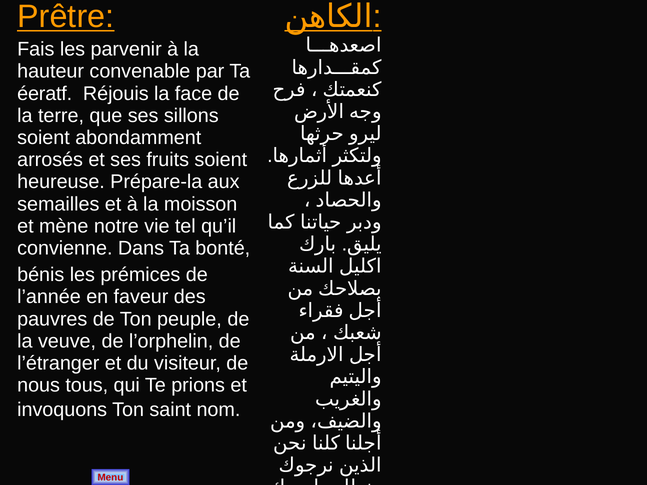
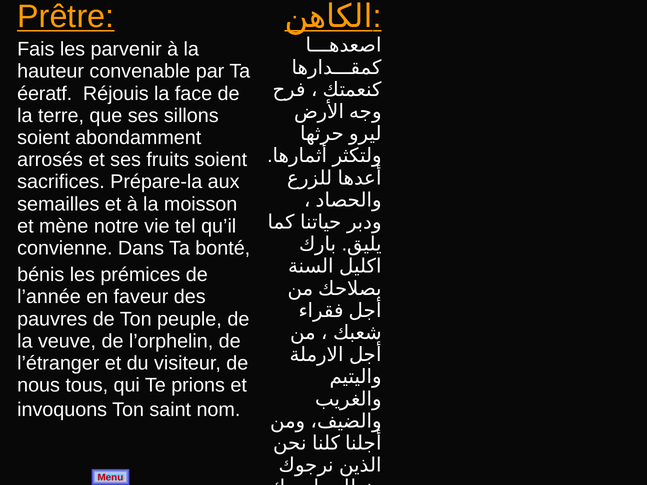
heureuse: heureuse -> sacrifices (61, 182)
